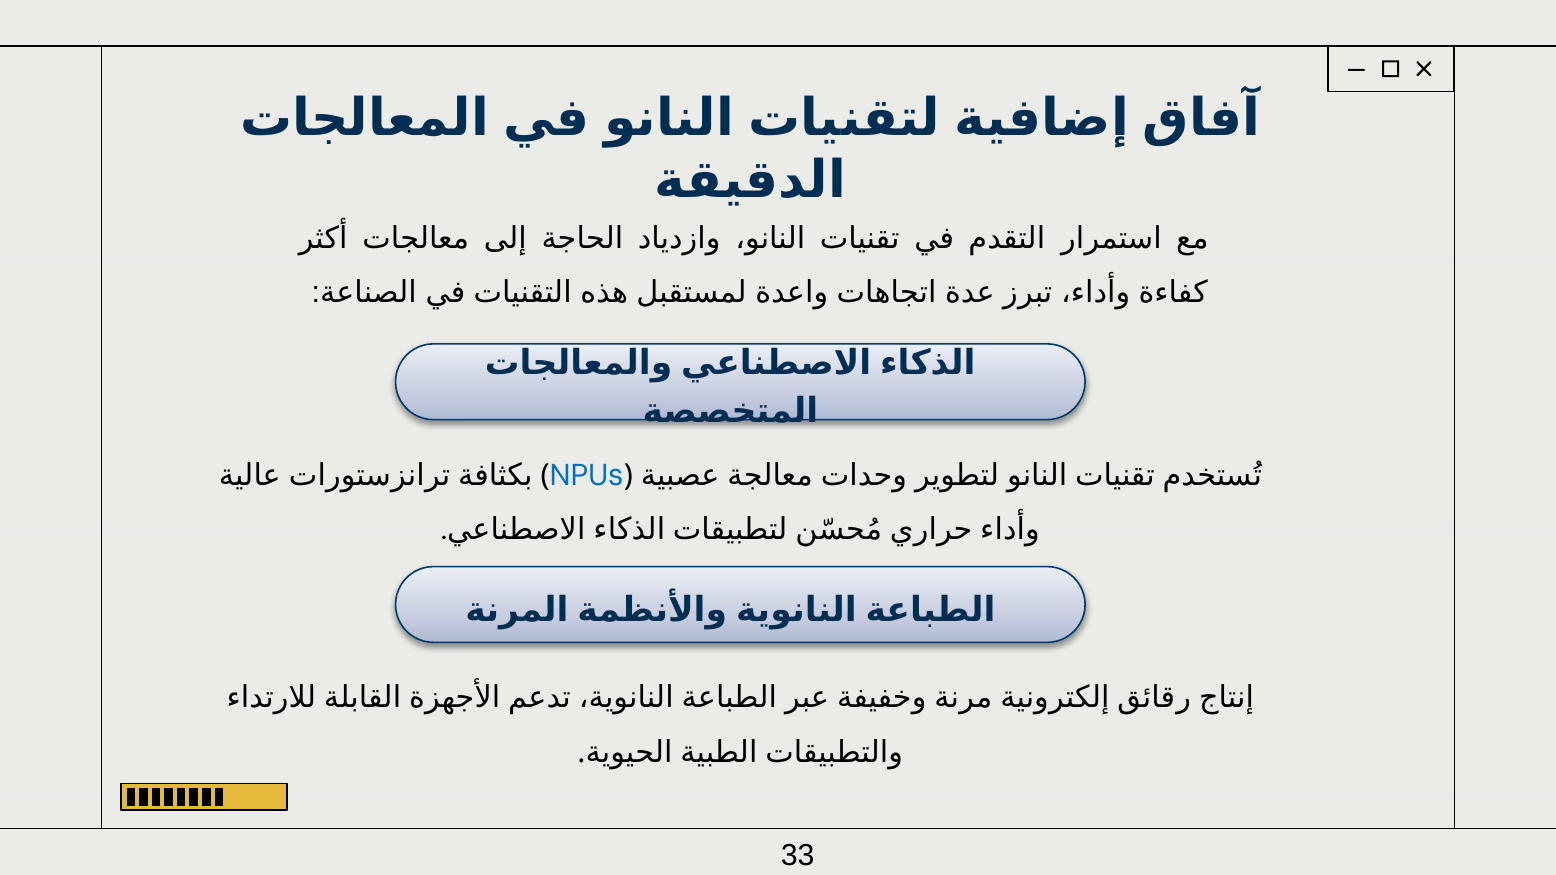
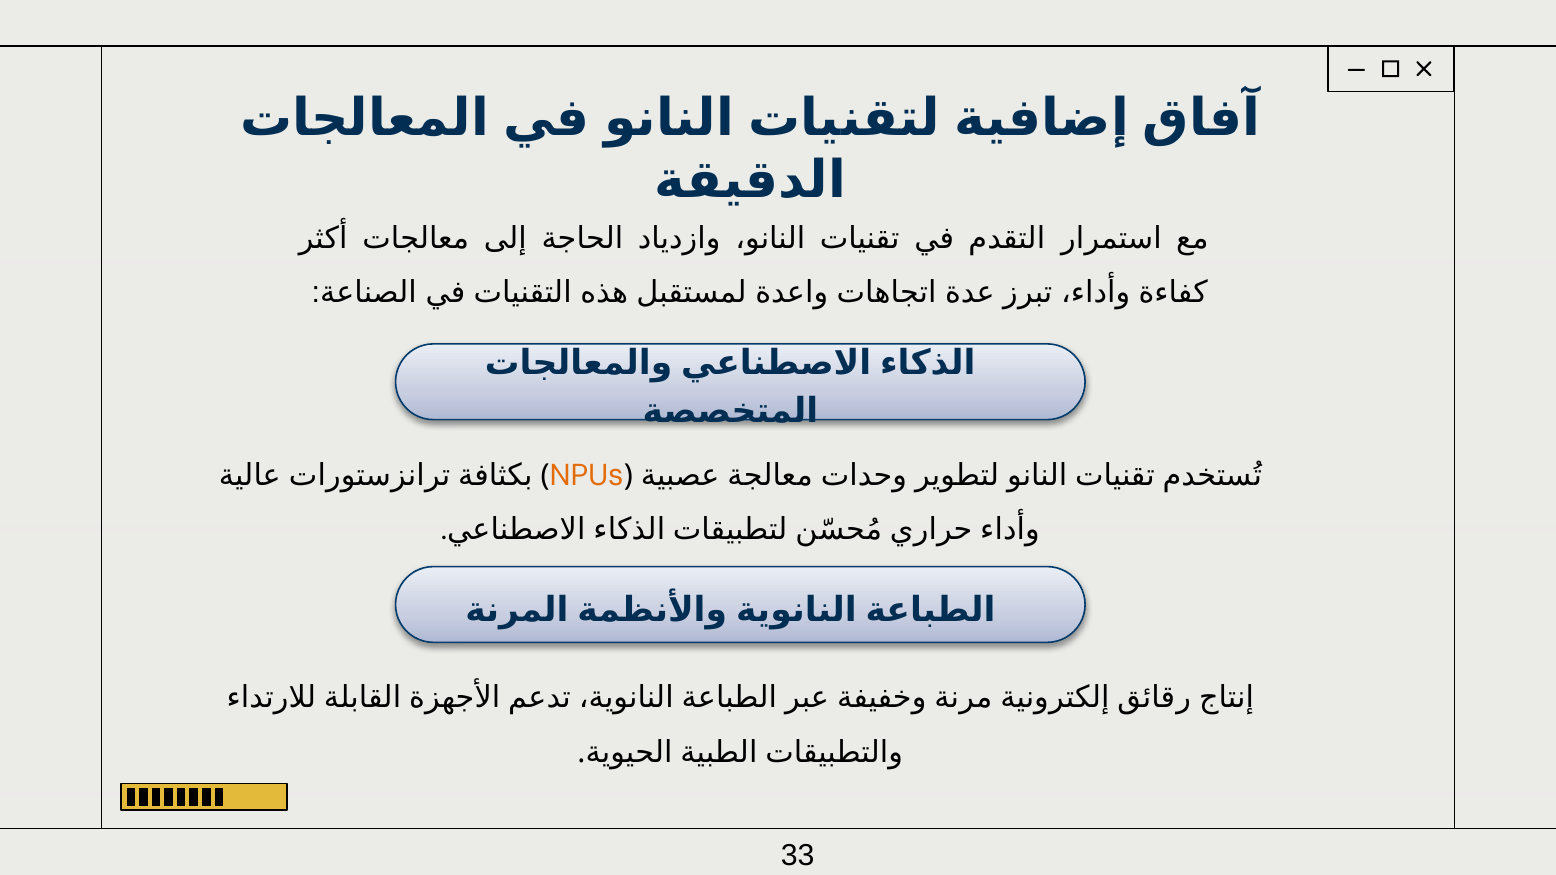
NPUs colour: blue -> orange (587, 475)
